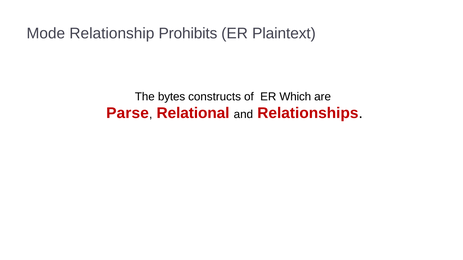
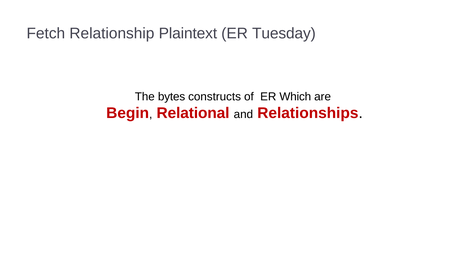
Mode: Mode -> Fetch (46, 34)
Prohibits: Prohibits -> Plaintext (188, 34)
Plaintext: Plaintext -> Tuesday (284, 34)
Parse: Parse -> Begin (128, 113)
